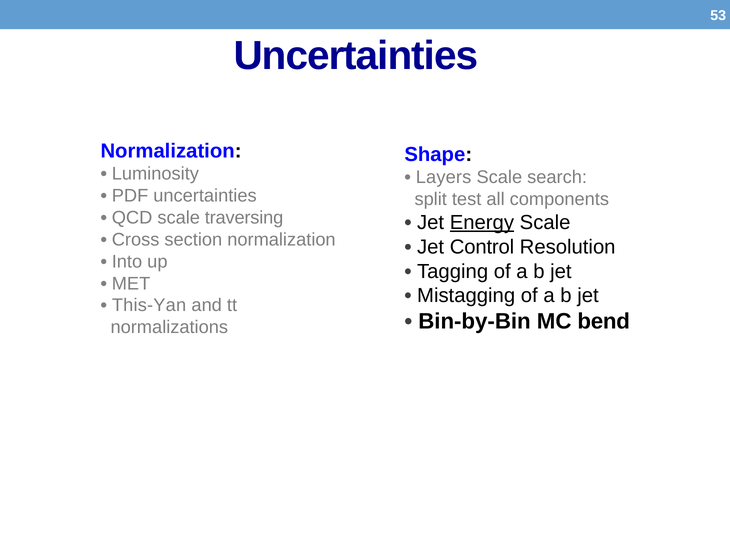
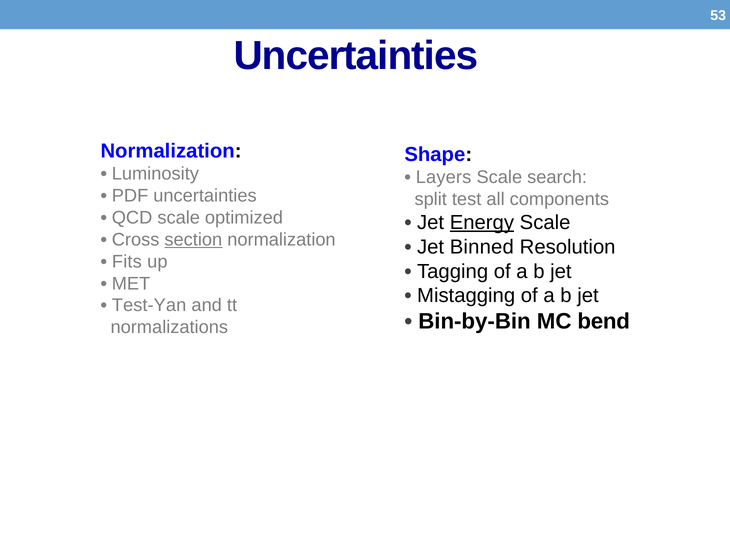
traversing: traversing -> optimized (244, 218)
section underline: none -> present (193, 239)
Control: Control -> Binned (482, 247)
Into: Into -> Fits (127, 261)
This-Yan: This-Yan -> Test-Yan (149, 305)
